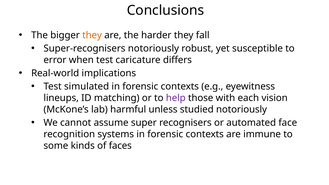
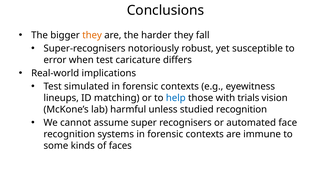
help colour: purple -> blue (176, 98)
each: each -> trials (248, 98)
studied notoriously: notoriously -> recognition (242, 110)
